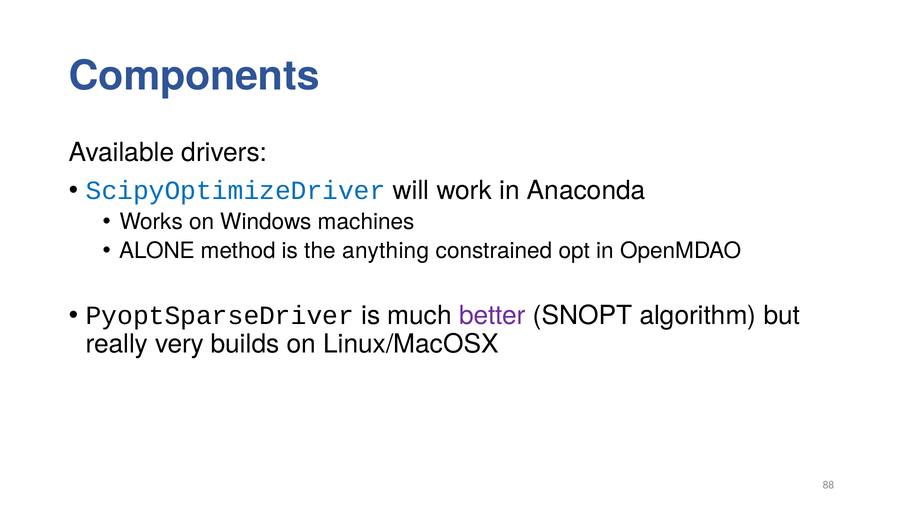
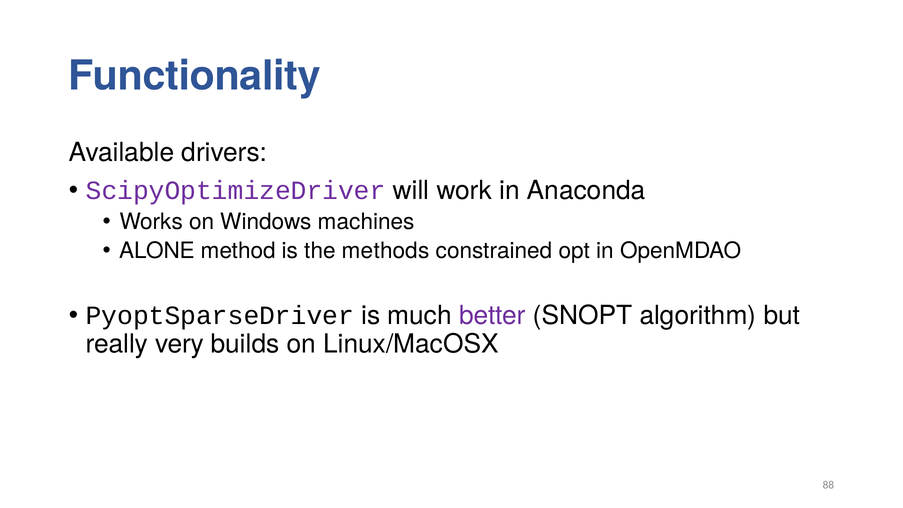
Components: Components -> Functionality (194, 76)
ScipyOptimizeDriver colour: blue -> purple (236, 191)
anything: anything -> methods (386, 251)
